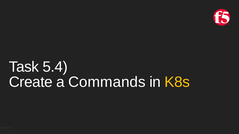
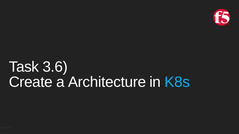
5.4: 5.4 -> 3.6 (55, 67)
Commands: Commands -> Architecture (107, 82)
K8s colour: yellow -> light blue (177, 82)
